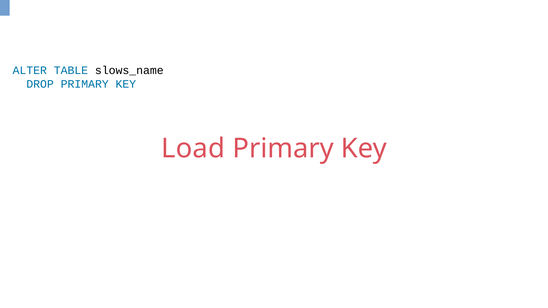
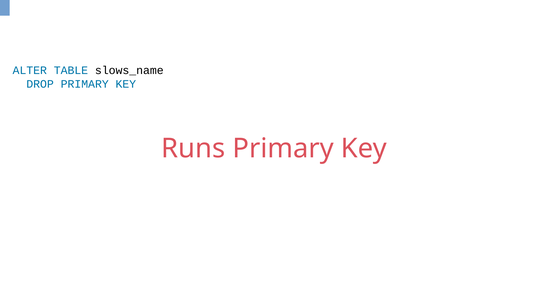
Load: Load -> Runs (193, 149)
